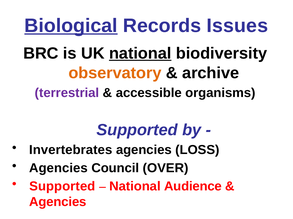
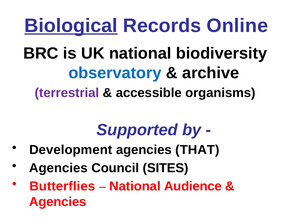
Issues: Issues -> Online (237, 26)
national underline: present -> none (140, 54)
observatory colour: orange -> blue (115, 73)
Invertebrates: Invertebrates -> Development (71, 150)
LOSS: LOSS -> THAT (197, 150)
OVER: OVER -> SITES (166, 169)
Supported: Supported -> Butterflies (62, 187)
